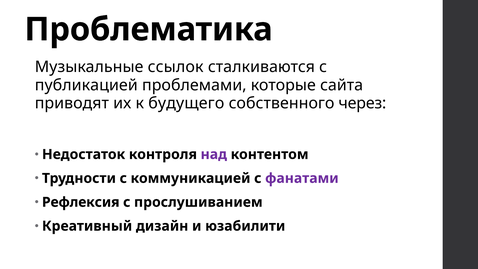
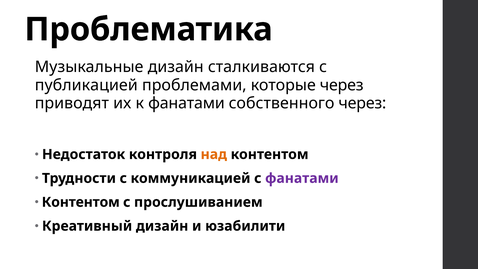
Музыкальные ссылок: ссылок -> дизайн (176, 67)
которые сайта: сайта -> через (342, 85)
к будущего: будущего -> фанатами (186, 103)
над colour: purple -> orange (214, 154)
Рефлексия: Рефлексия -> Контентом (81, 202)
